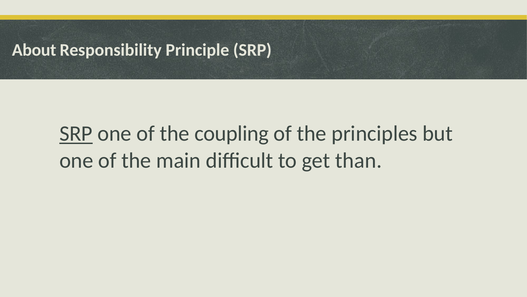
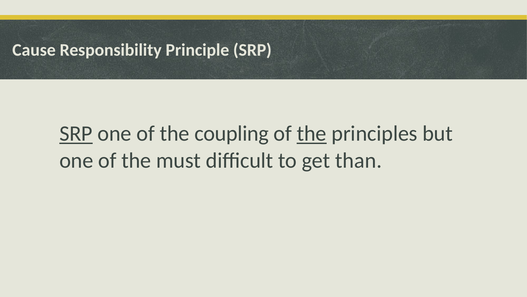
About: About -> Cause (34, 50)
the underline: none -> present (312, 133)
main: main -> must (179, 160)
